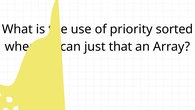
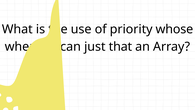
sorted: sorted -> whose (174, 29)
